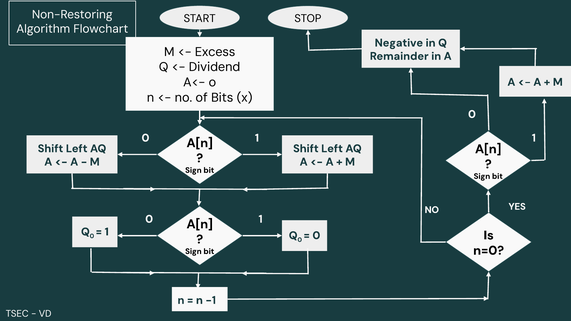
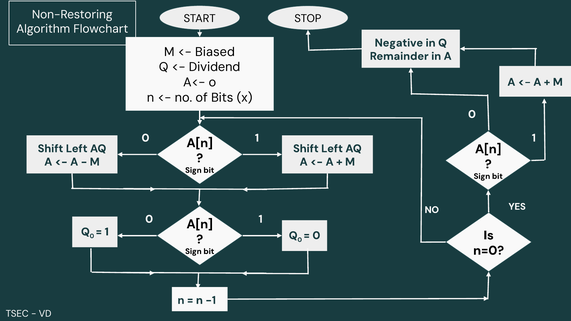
Excess: Excess -> Biased (215, 52)
